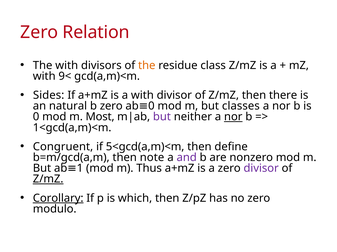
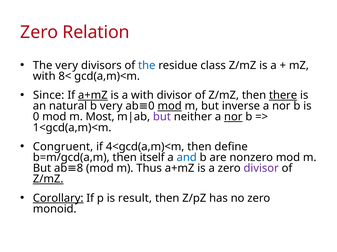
The with: with -> very (67, 66)
the colour: orange -> blue (147, 66)
9<: 9< -> 8< (65, 76)
Sides: Sides -> Since (49, 96)
a+mZ underline: none -> present (93, 96)
there underline: none -> present (283, 96)
b zero: zero -> very (111, 106)
mod underline: none -> present (170, 106)
classes: classes -> inverse (241, 106)
5<gcd(a,m)<m: 5<gcd(a,m)<m -> 4<gcd(a,m)<m (145, 147)
note: note -> itself (152, 158)
and colour: purple -> blue (187, 158)
1: 1 -> 8 (80, 169)
which: which -> result (135, 199)
modulo: modulo -> monoid (55, 210)
